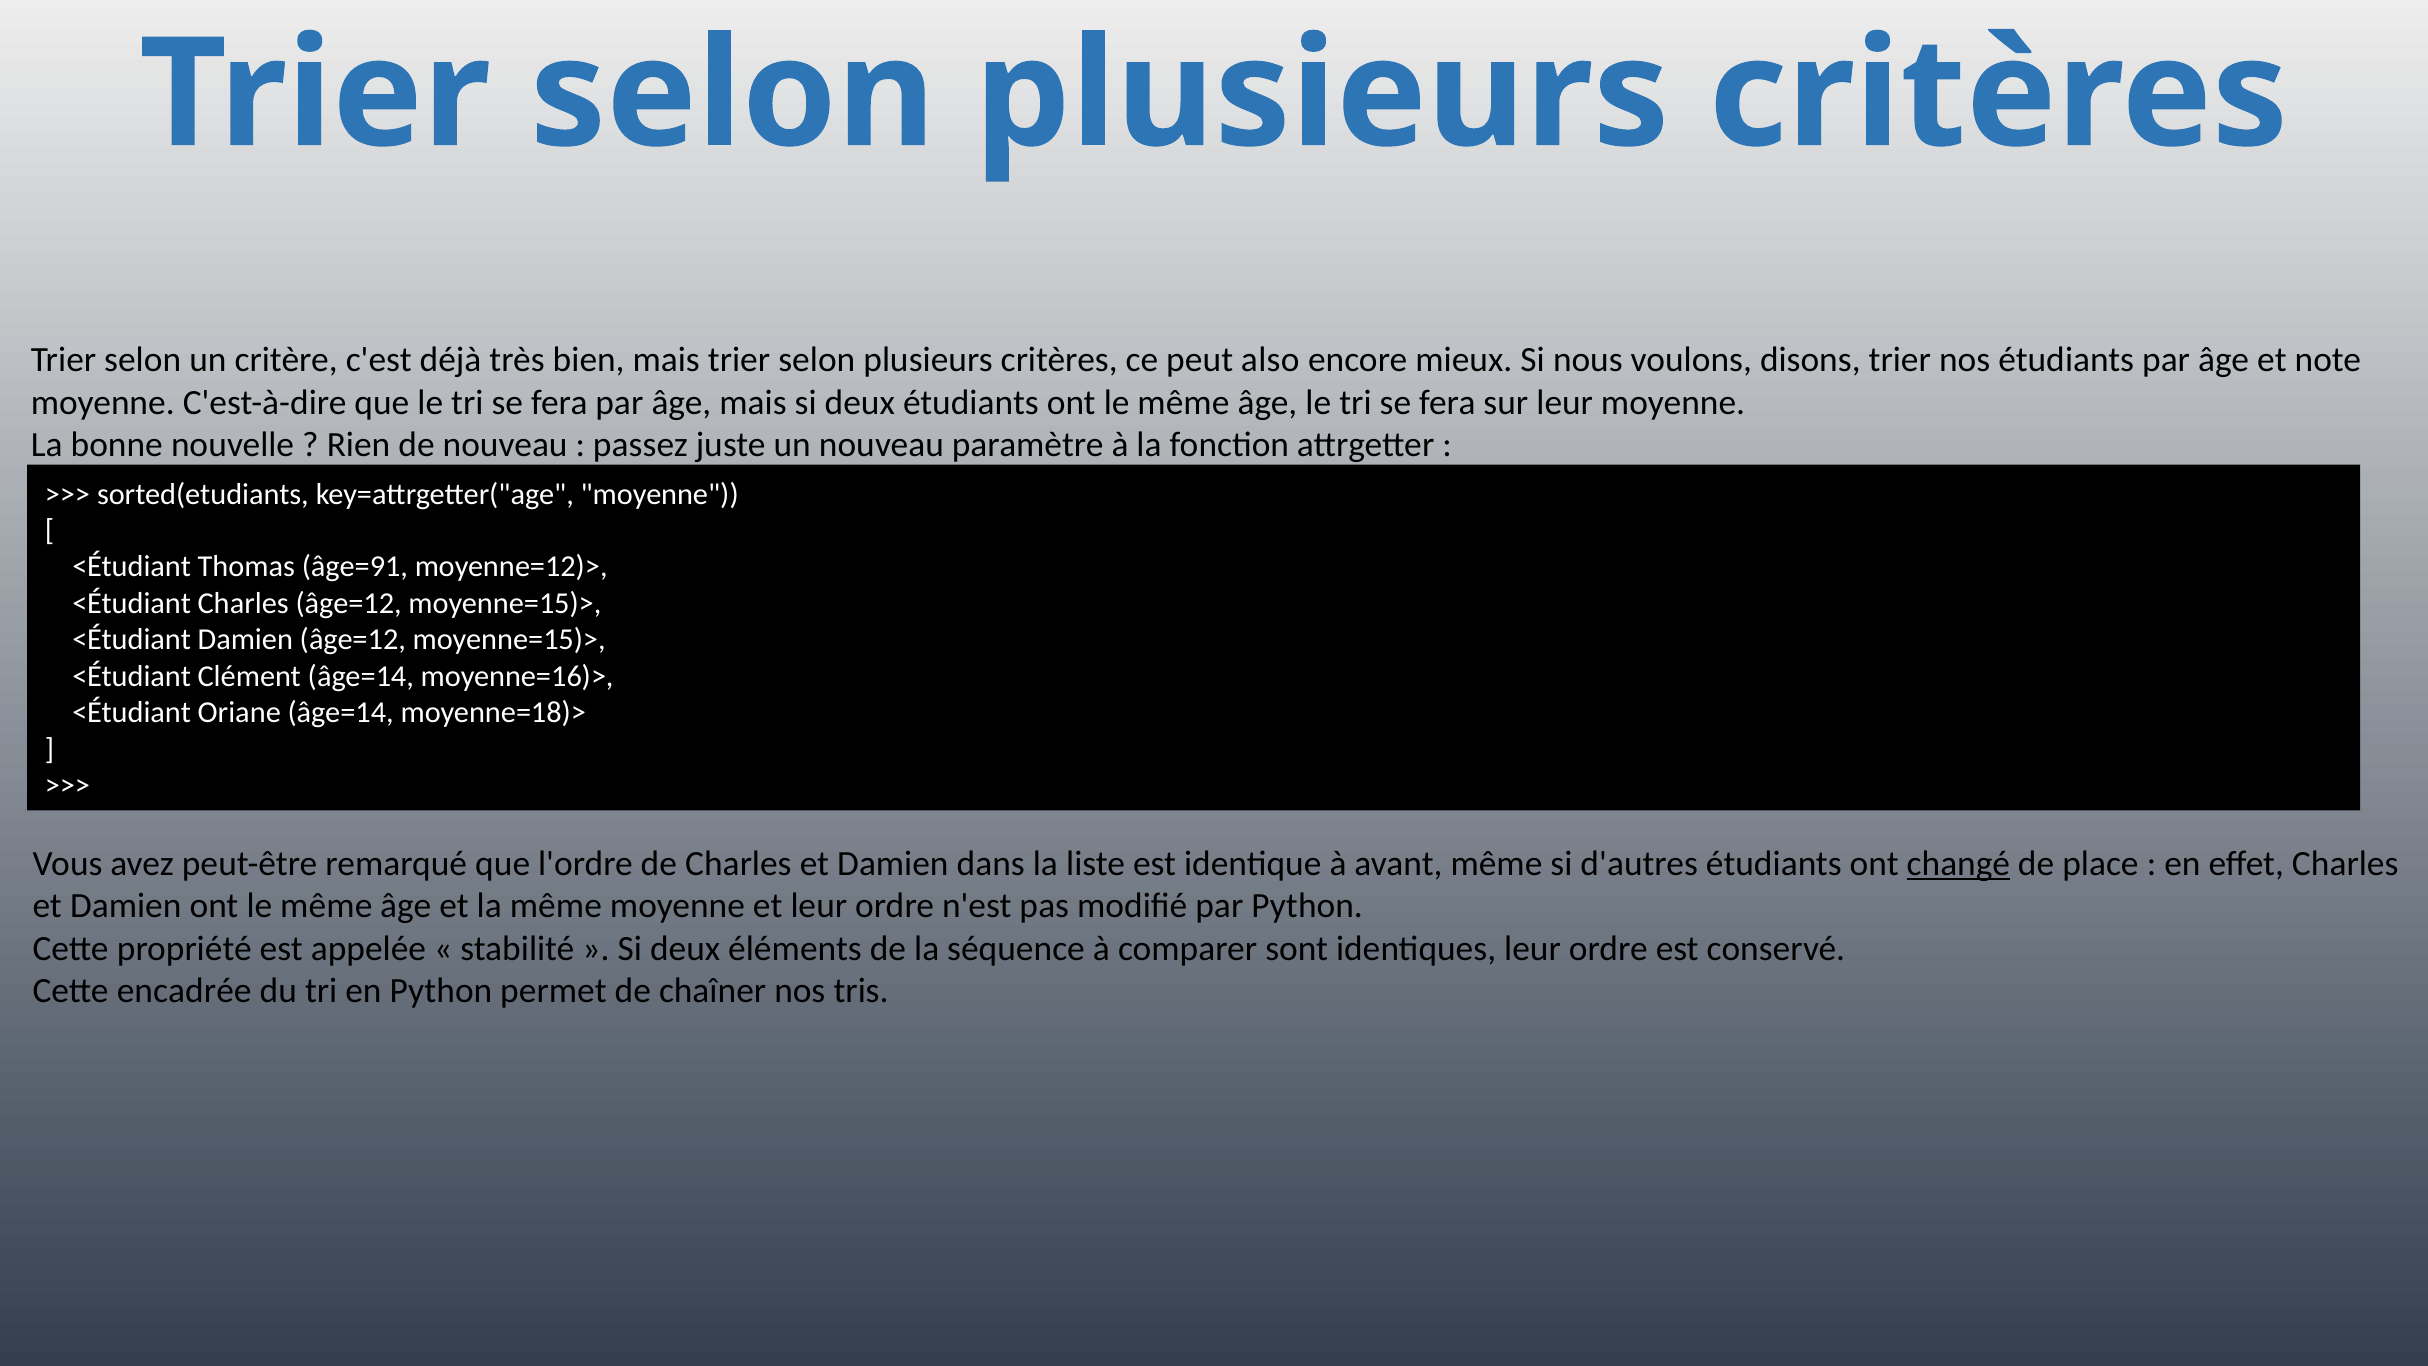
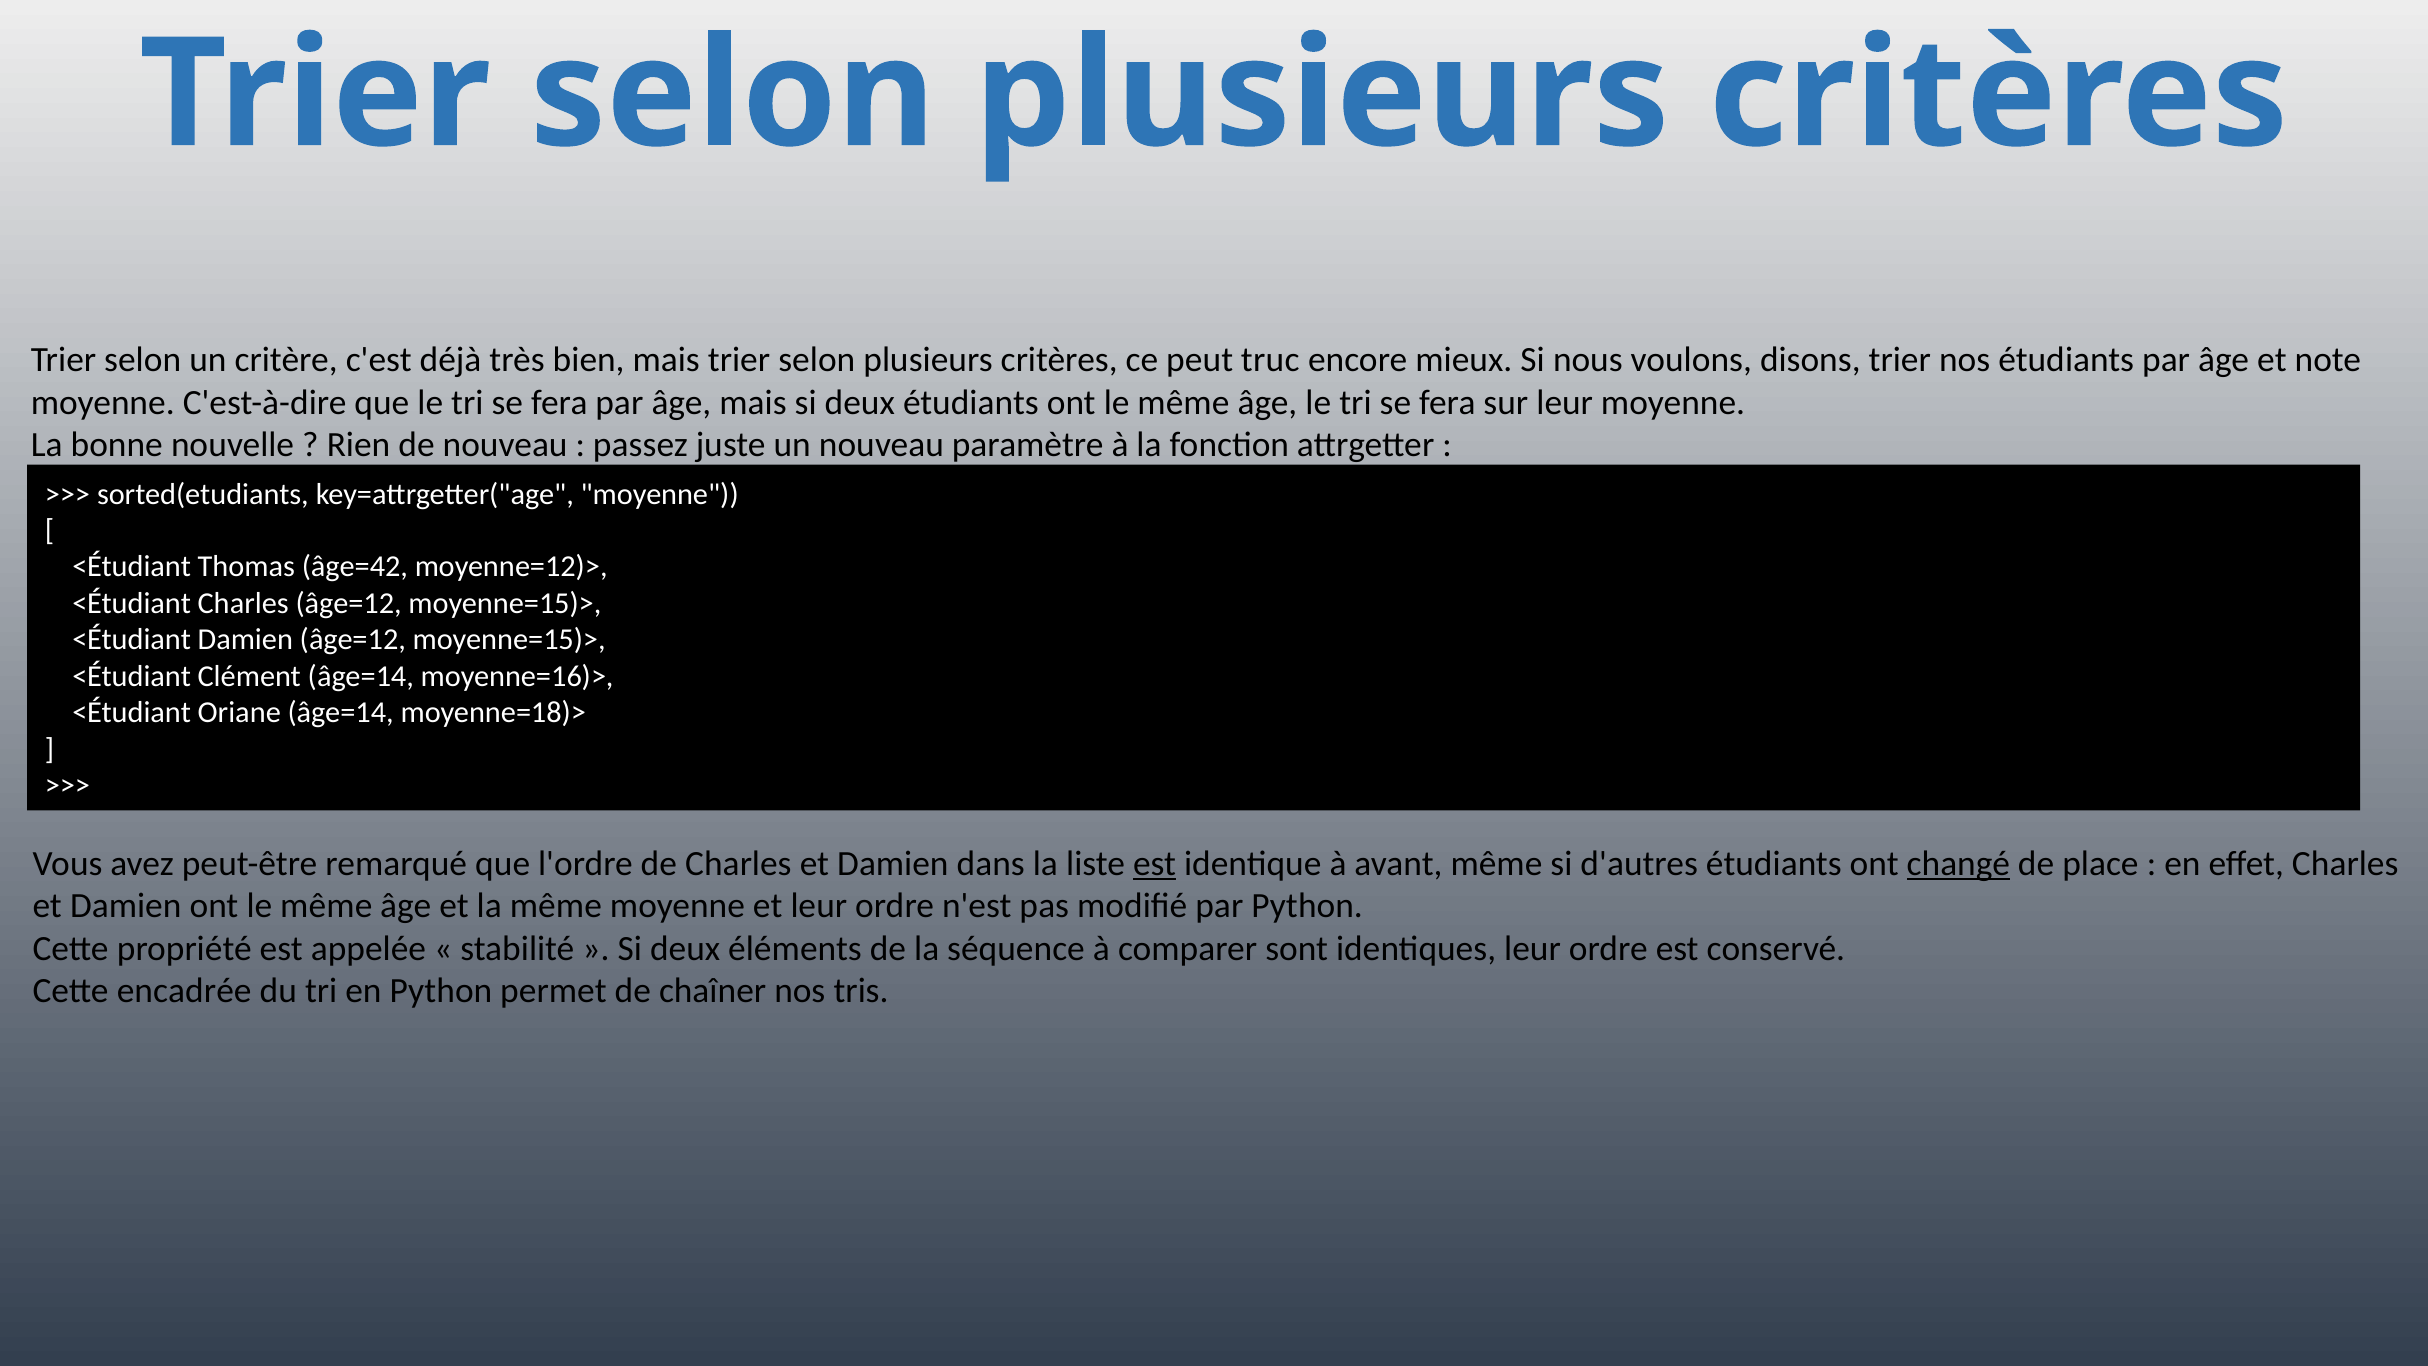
also: also -> truc (1270, 360)
âge=91: âge=91 -> âge=42 (355, 567)
est underline: none -> present (1155, 863)
